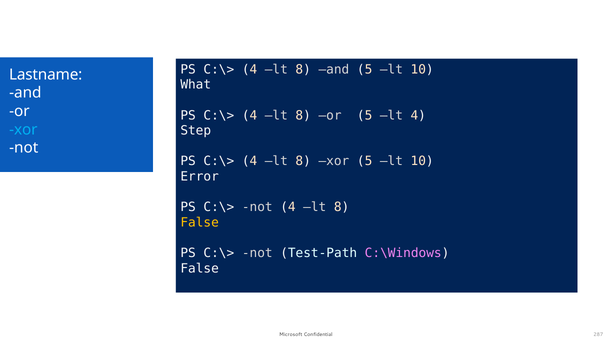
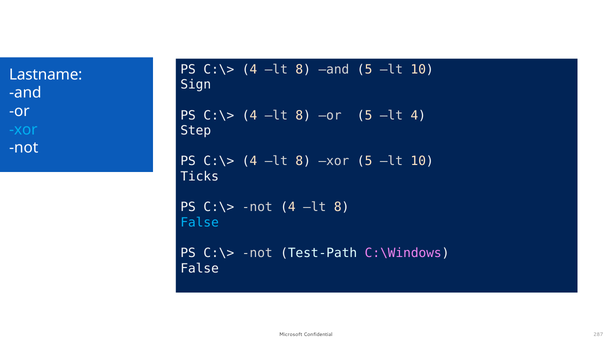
What: What -> Sign (196, 85)
Error: Error -> Ticks (200, 177)
False colour: yellow -> light blue (200, 223)
